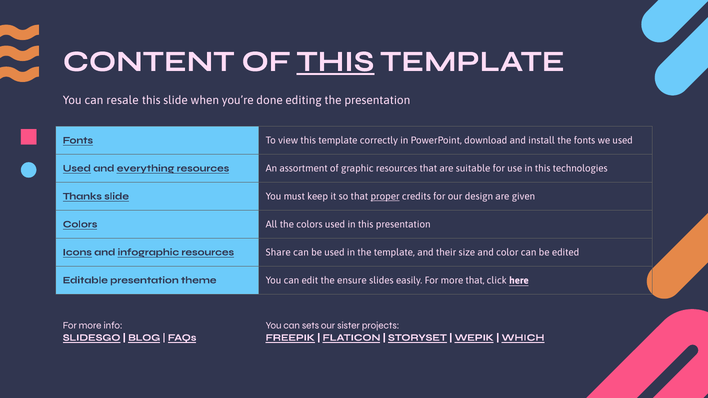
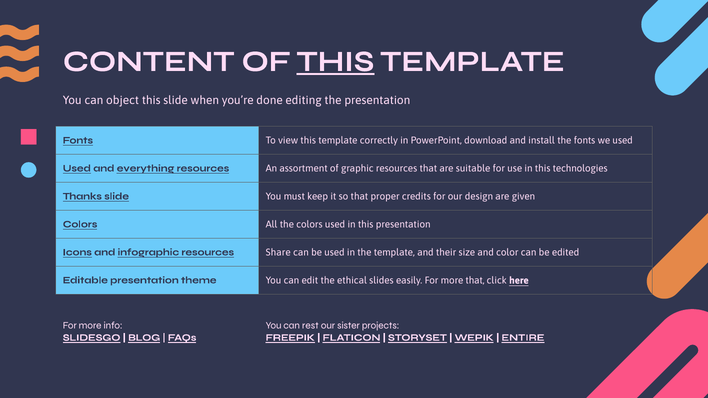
resale: resale -> object (123, 100)
proper underline: present -> none (385, 197)
ensure: ensure -> ethical (352, 281)
sets: sets -> rest (310, 326)
WHICH: WHICH -> ENTIRE (523, 338)
